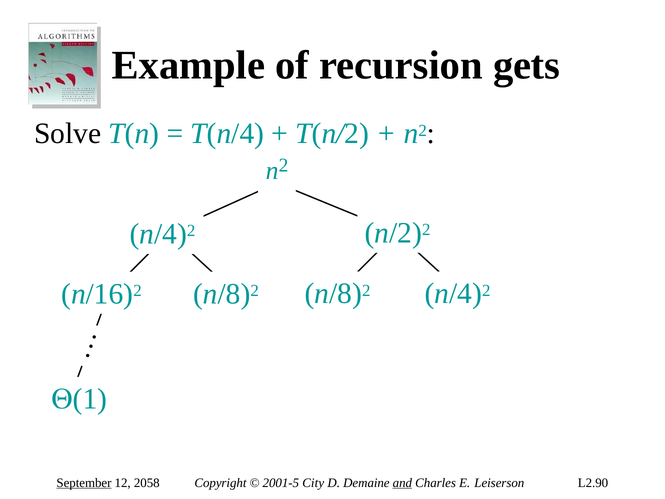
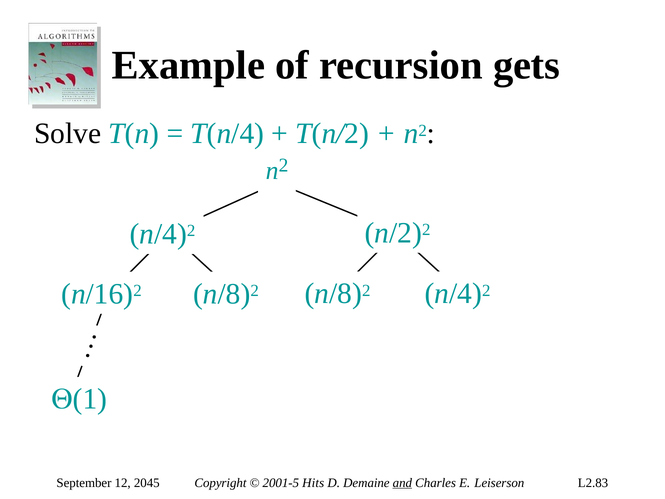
September underline: present -> none (84, 483)
2058: 2058 -> 2045 (147, 483)
City: City -> Hits (313, 483)
L2.90: L2.90 -> L2.83 (593, 483)
